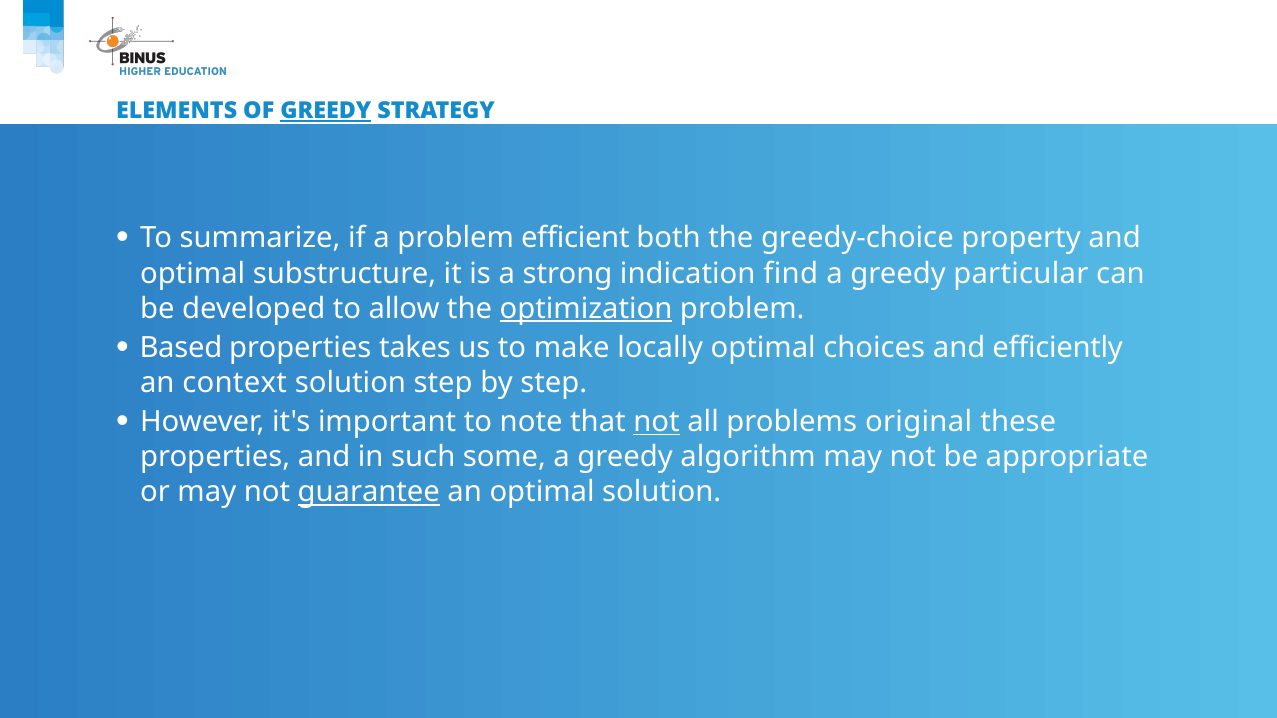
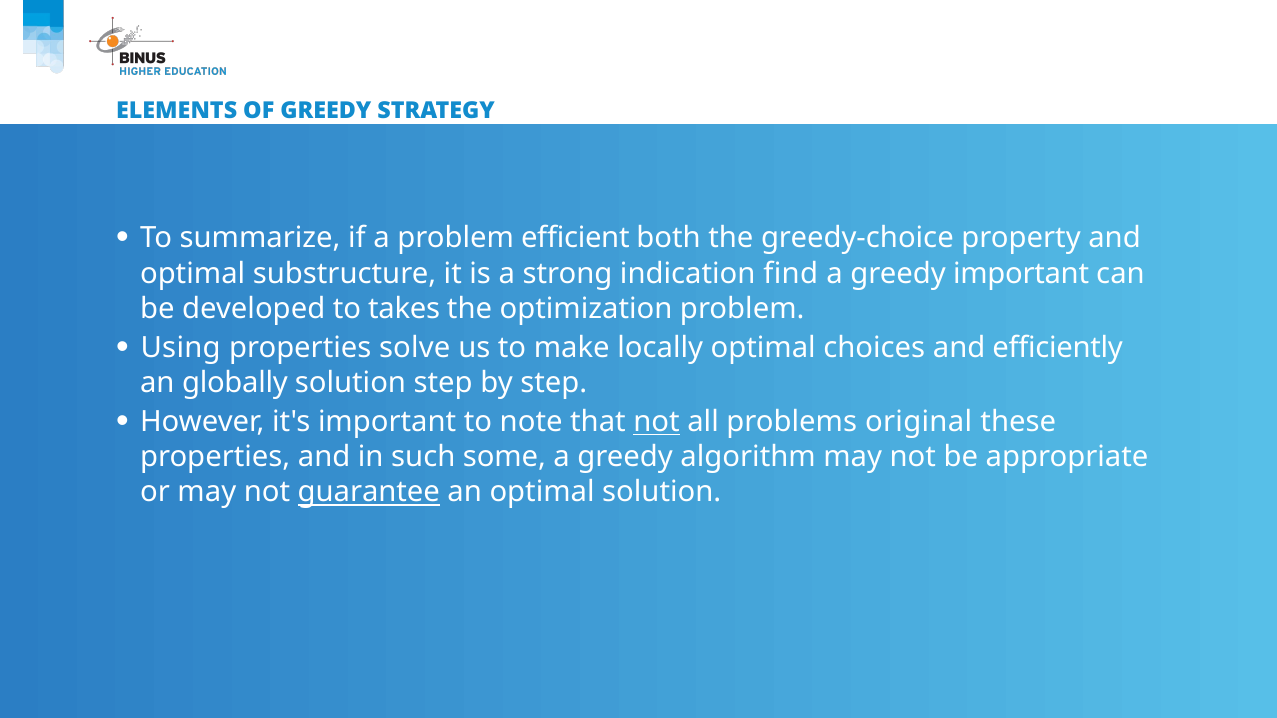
GREEDY underline: present -> none (326, 111)
greedy particular: particular -> important (1021, 274)
allow: allow -> takes (404, 309)
optimization underline: present -> none (586, 309)
Based: Based -> Using (181, 348)
takes: takes -> solve (415, 348)
context: context -> globally (235, 383)
